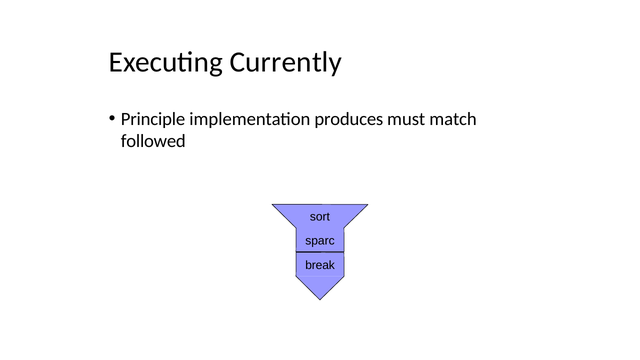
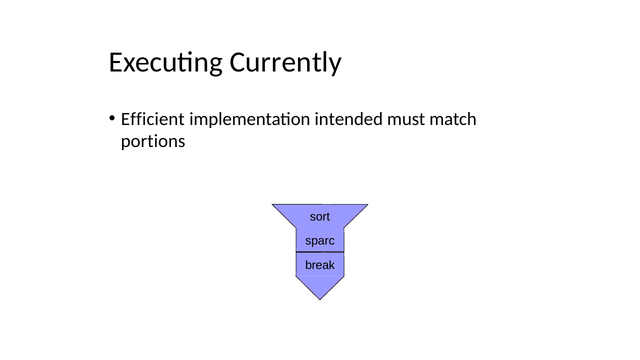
Principle: Principle -> Efficient (153, 119)
produces: produces -> intended (349, 119)
followed: followed -> portions (153, 141)
